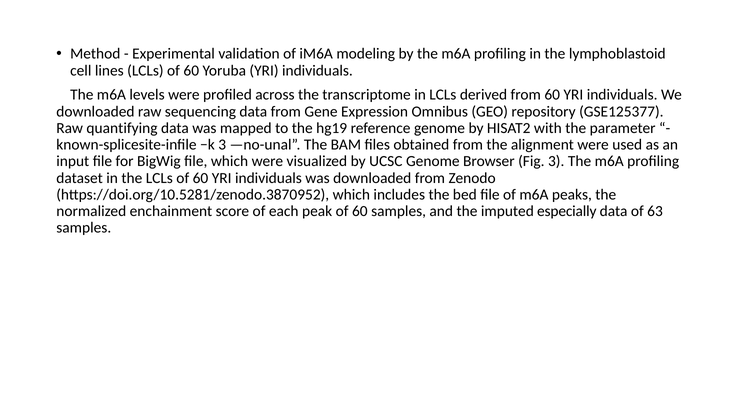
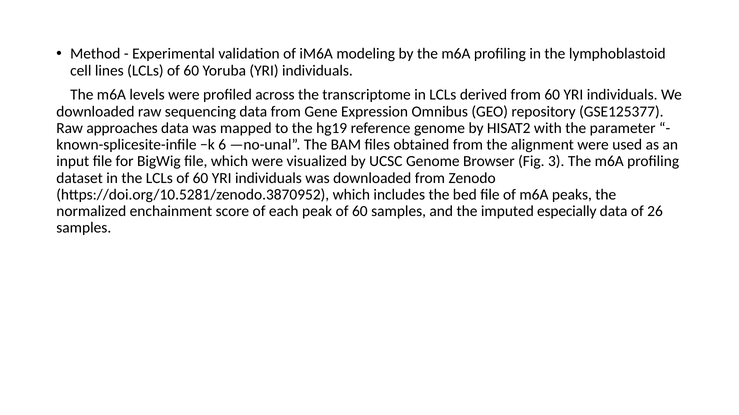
quantifying: quantifying -> approaches (122, 128)
−k 3: 3 -> 6 (222, 145)
63: 63 -> 26 (655, 212)
